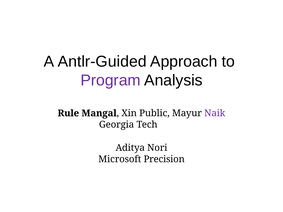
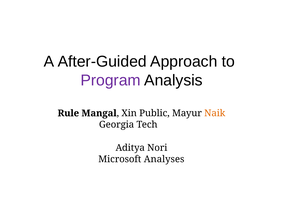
Antlr-Guided: Antlr-Guided -> After-Guided (102, 62)
Naik colour: purple -> orange (215, 113)
Precision: Precision -> Analyses (164, 159)
